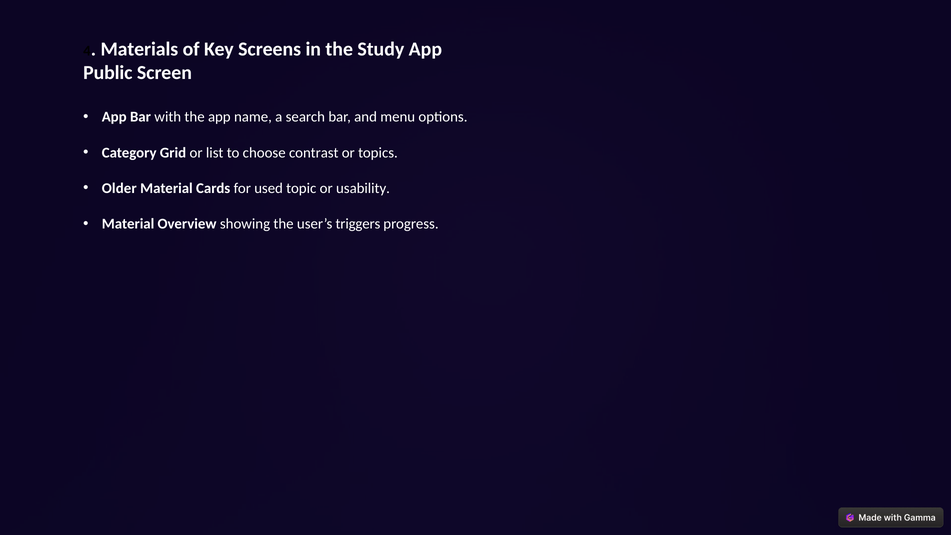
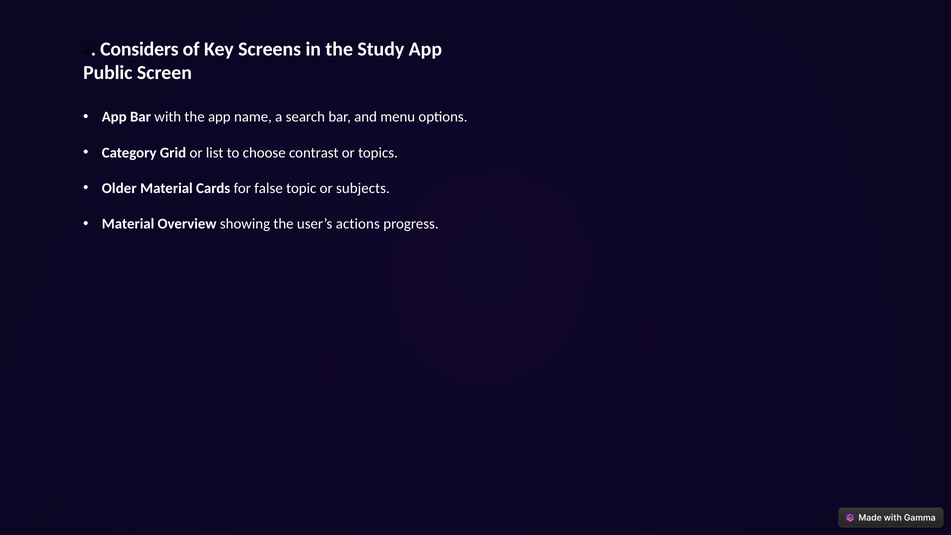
Materials: Materials -> Considers (139, 49)
used: used -> false (269, 188)
usability: usability -> subjects (363, 188)
triggers: triggers -> actions (358, 224)
